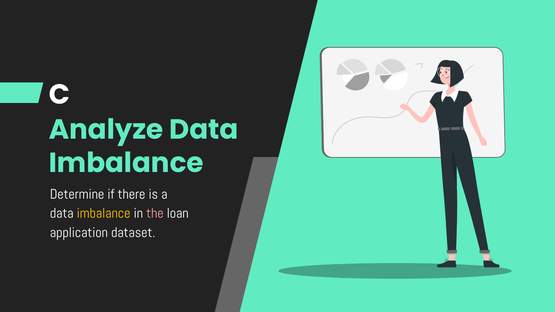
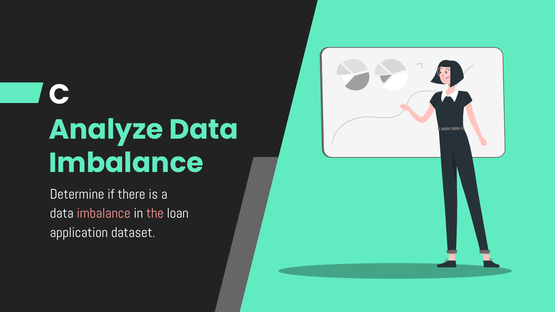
imbalance colour: yellow -> pink (104, 214)
